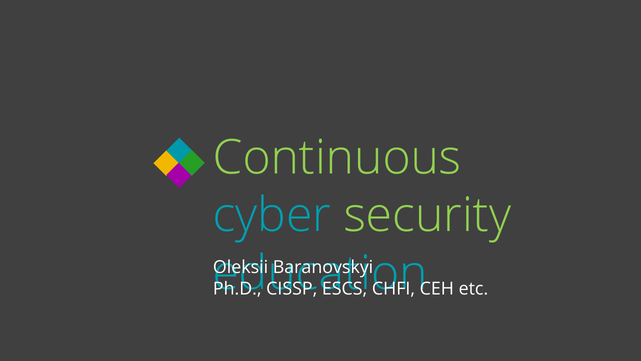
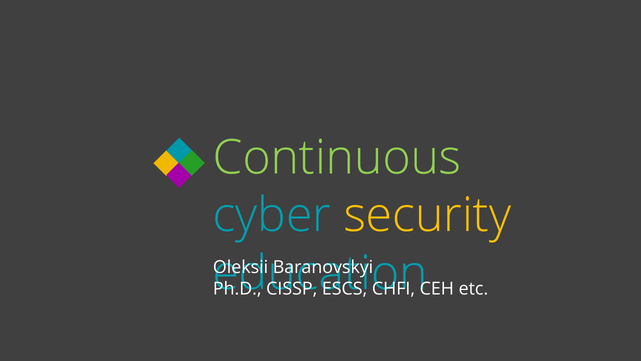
security colour: light green -> yellow (427, 215)
